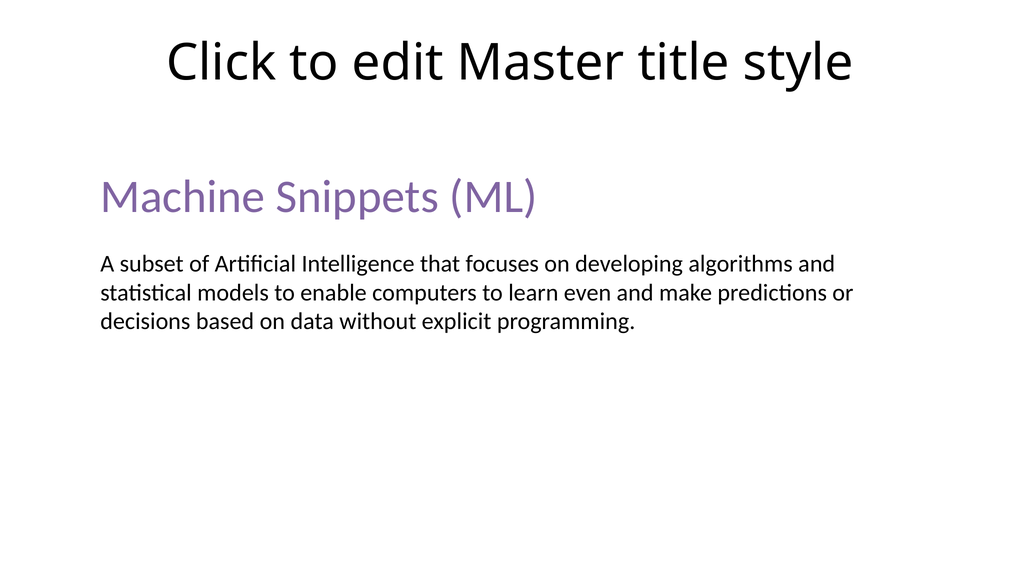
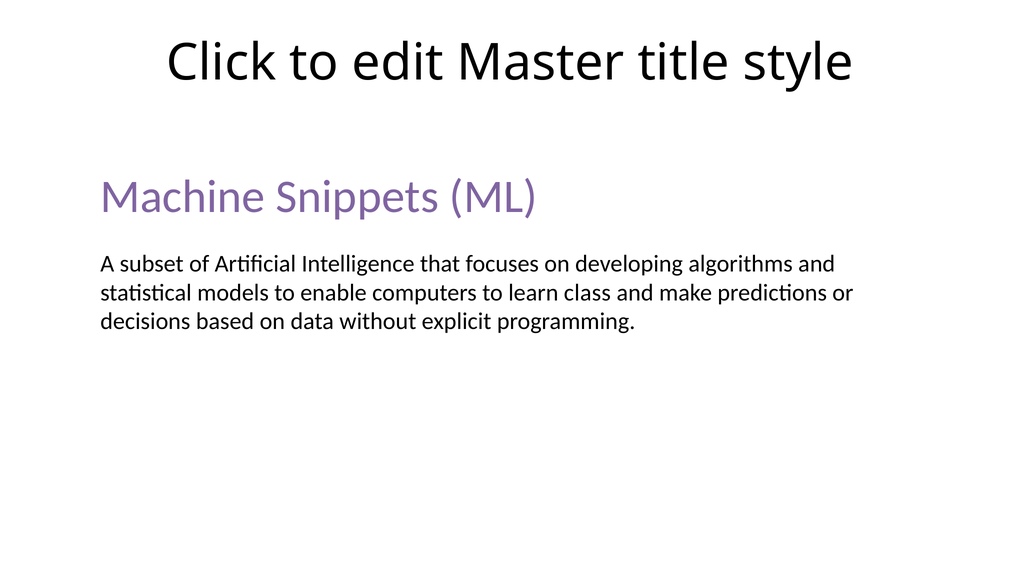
even: even -> class (587, 292)
